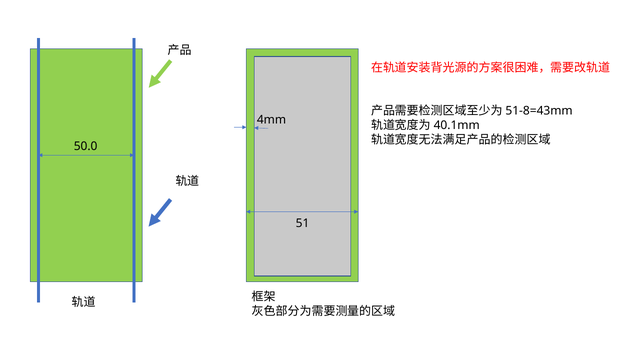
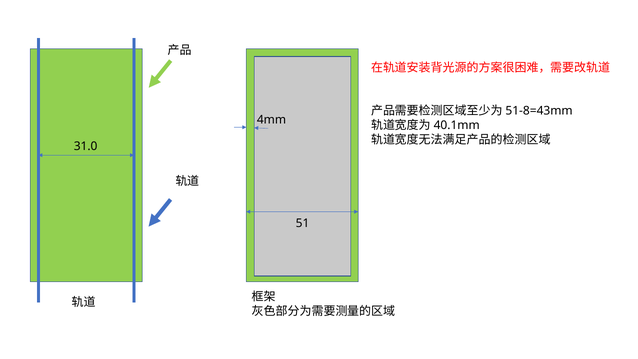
50.0: 50.0 -> 31.0 (86, 146)
